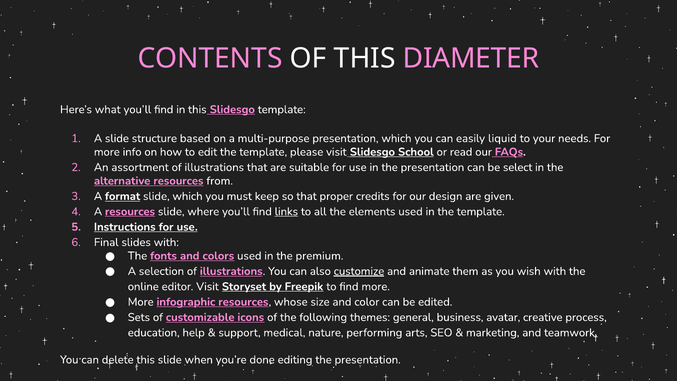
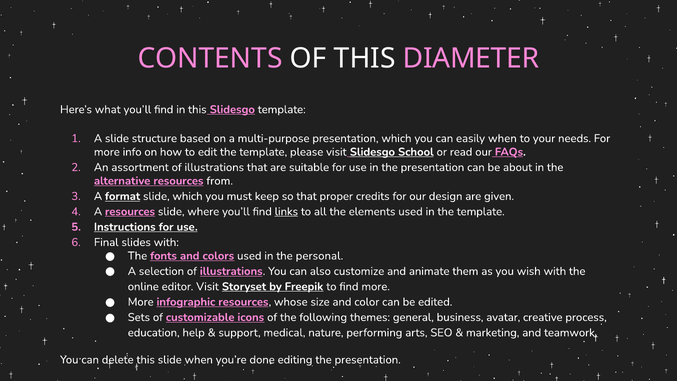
easily liquid: liquid -> when (502, 138)
select: select -> about (518, 167)
premium: premium -> personal (319, 256)
customize underline: present -> none (359, 271)
